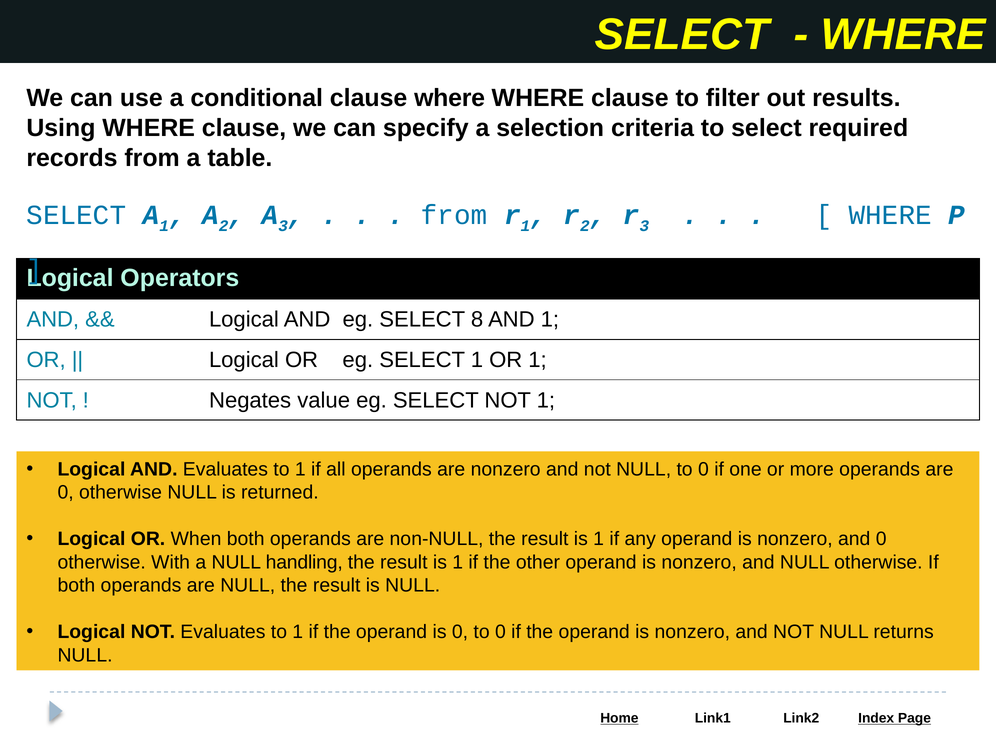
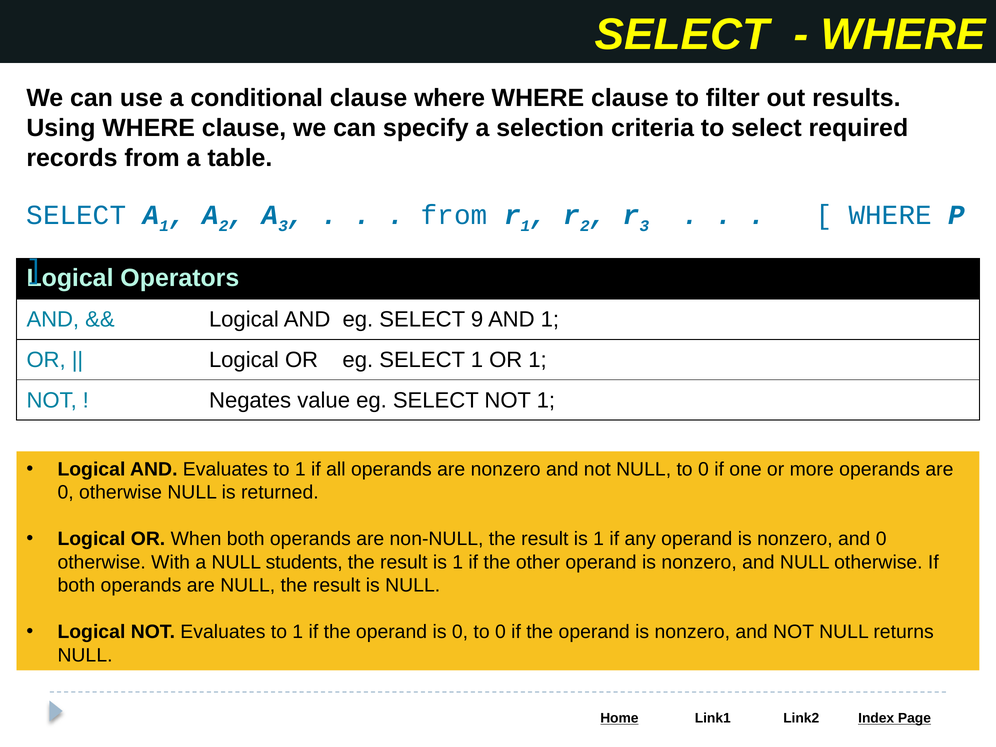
8: 8 -> 9 (477, 319)
handling: handling -> students (304, 562)
